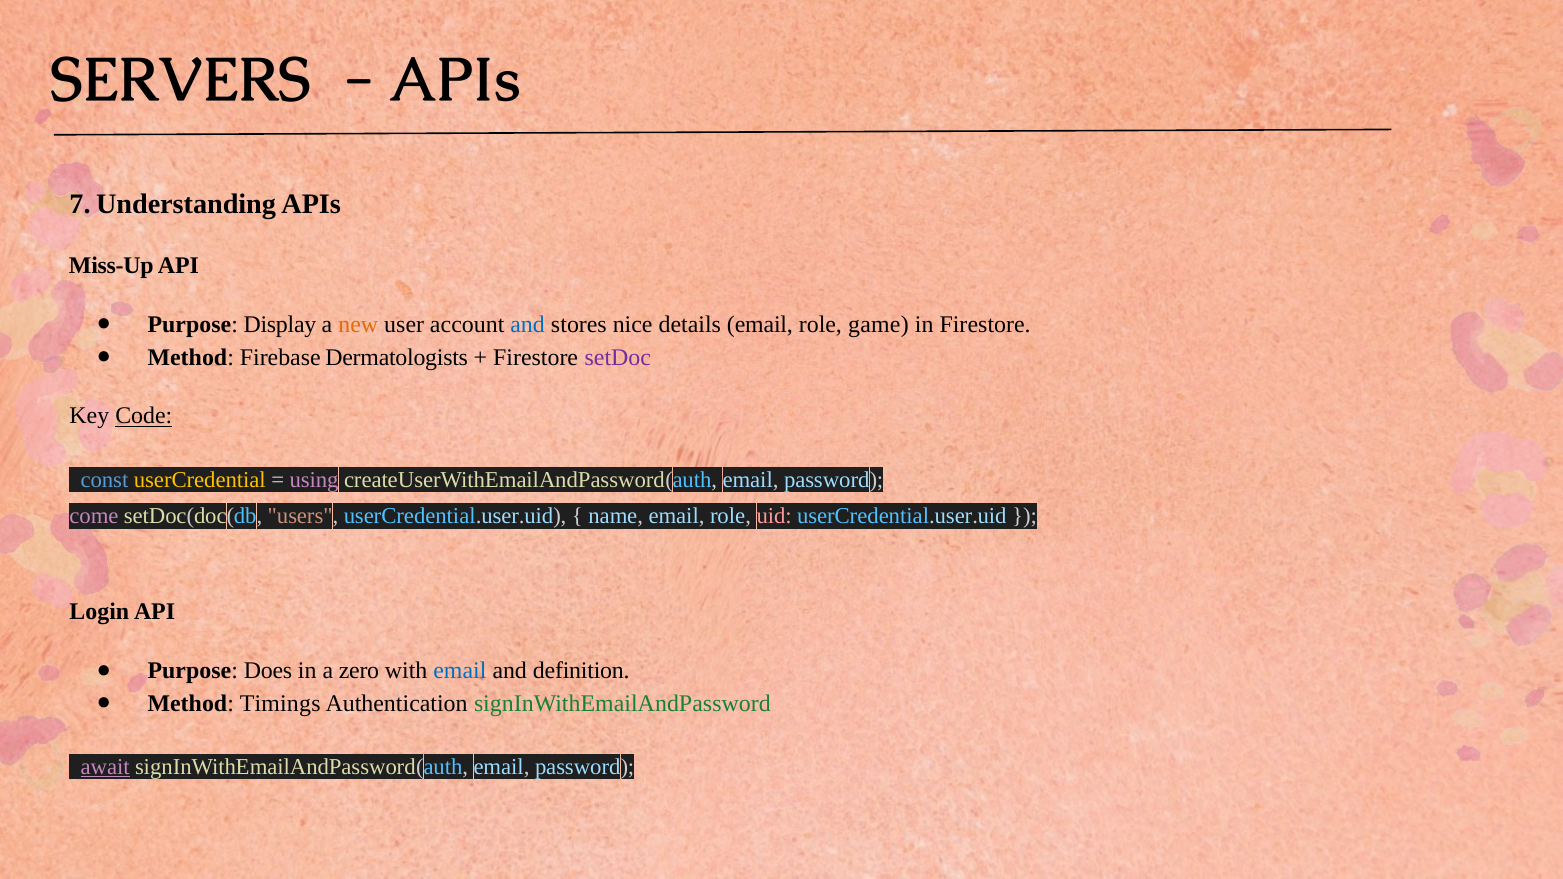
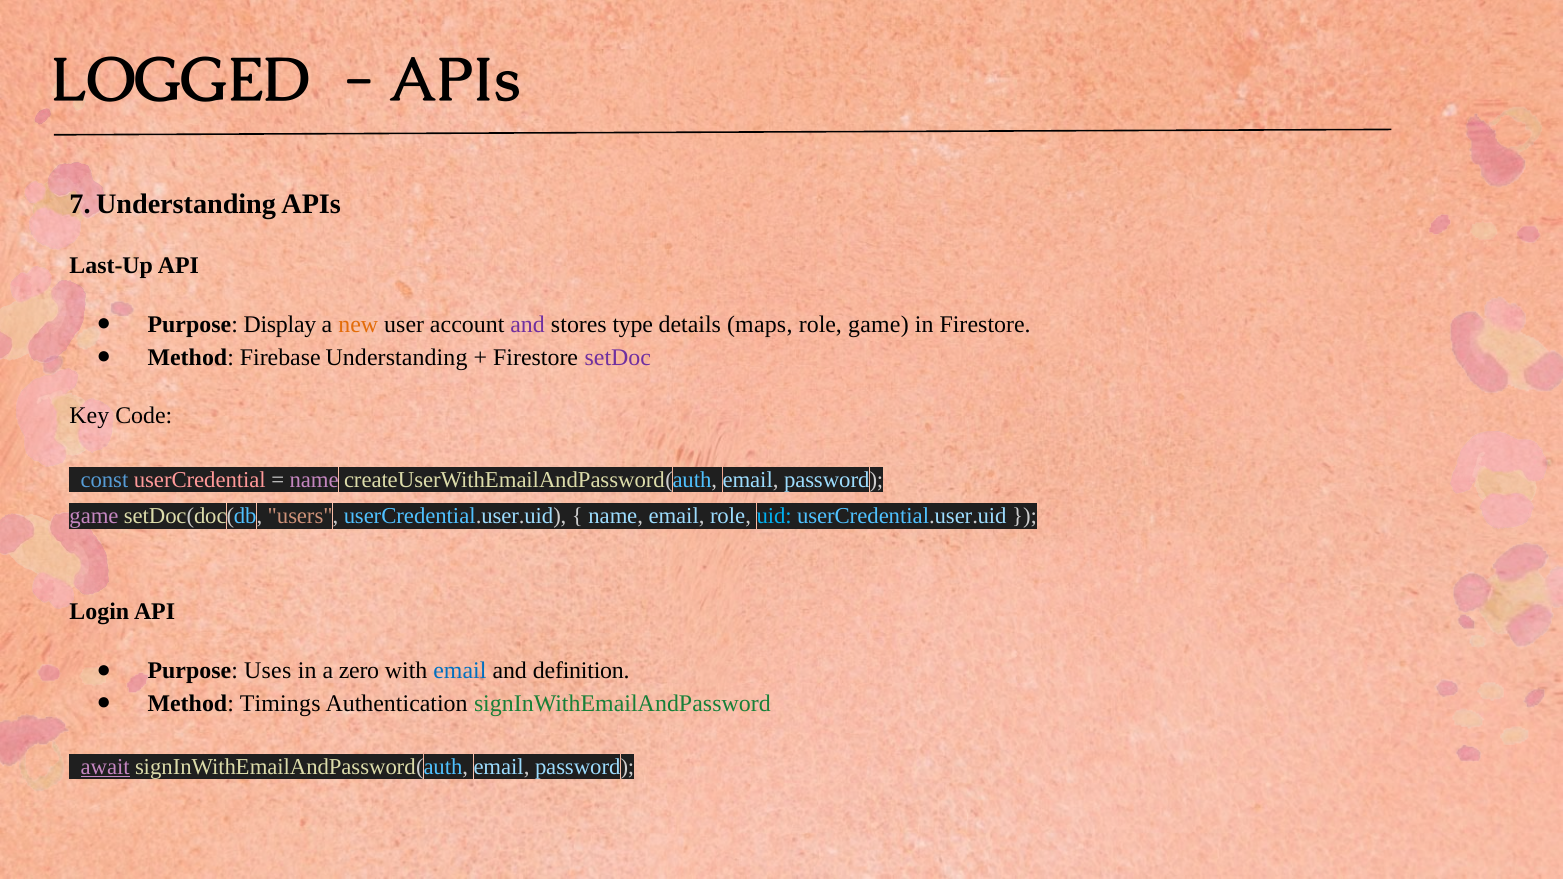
SERVERS: SERVERS -> LOGGED (181, 81)
Miss-Up: Miss-Up -> Last-Up (111, 265)
and colour: blue -> purple (528, 324)
nice: nice -> type (633, 324)
details email: email -> maps (760, 324)
Firebase Dermatologists: Dermatologists -> Understanding (397, 357)
Code underline: present -> none (144, 416)
userCredential colour: yellow -> pink (200, 480)
using: using -> name (314, 480)
come: come -> game (94, 517)
uid colour: pink -> light blue (774, 517)
Does: Does -> Uses (268, 671)
